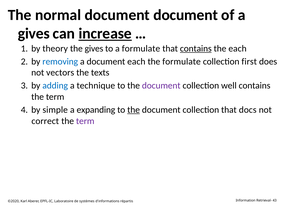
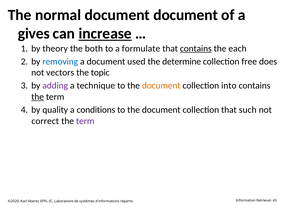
the gives: gives -> both (94, 49)
document each: each -> used (136, 62)
the formulate: formulate -> determine (182, 62)
first: first -> free (249, 62)
texts: texts -> topic (100, 73)
adding colour: blue -> purple (55, 86)
document colour: purple -> orange (161, 86)
well: well -> into (229, 86)
the underline: none -> present (38, 97)
simple: simple -> quality (55, 110)
expanding: expanding -> conditions (96, 110)
the underline: present -> none (134, 110)
docs: docs -> such (248, 110)
